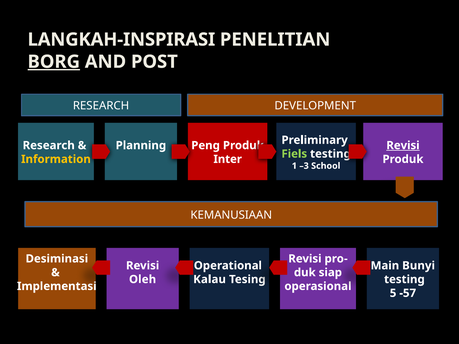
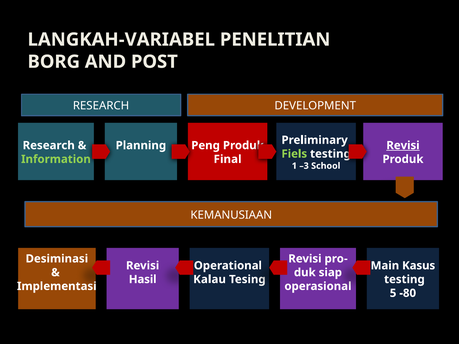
LANGKAH-INSPIRASI: LANGKAH-INSPIRASI -> LANGKAH-VARIABEL (121, 40)
BORG underline: present -> none (54, 62)
Information colour: yellow -> light green (56, 159)
Inter: Inter -> Final (228, 159)
Bunyi: Bunyi -> Kasus (419, 266)
Oleh: Oleh -> Hasil (143, 280)
-57: -57 -> -80 (408, 293)
